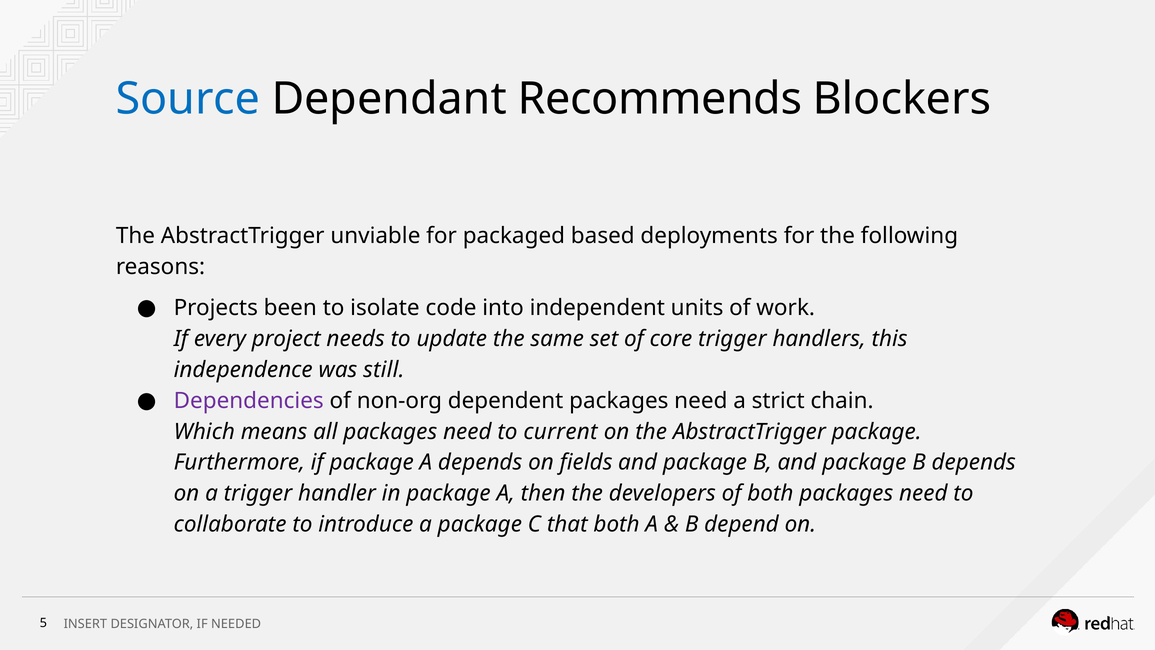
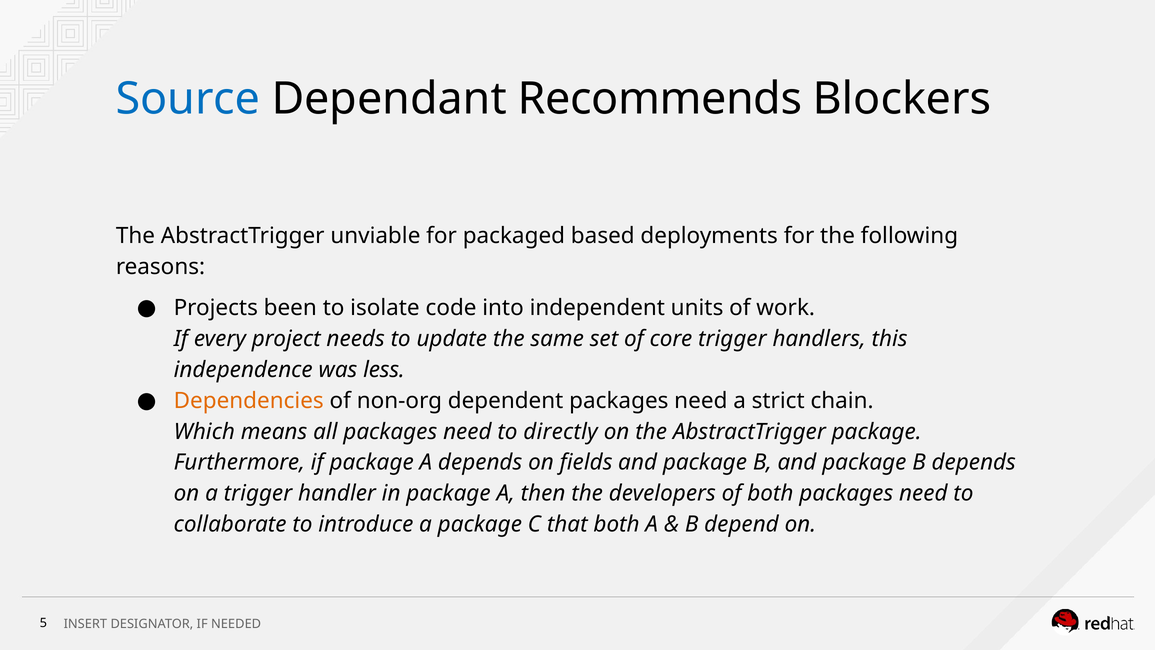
still: still -> less (384, 369)
Dependencies colour: purple -> orange (249, 400)
current: current -> directly (560, 431)
